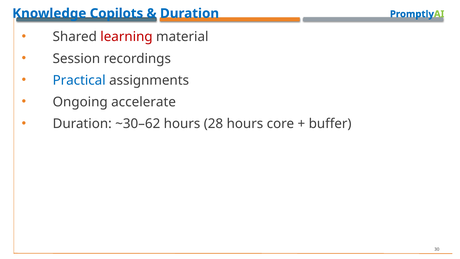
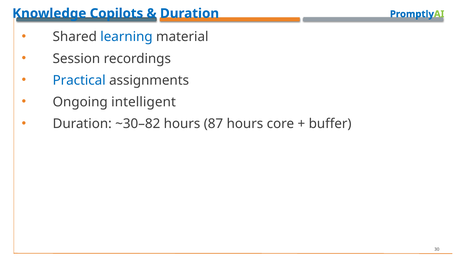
learning colour: red -> blue (126, 37)
accelerate: accelerate -> intelligent (144, 102)
~30–62: ~30–62 -> ~30–82 (138, 124)
28: 28 -> 87 (213, 124)
